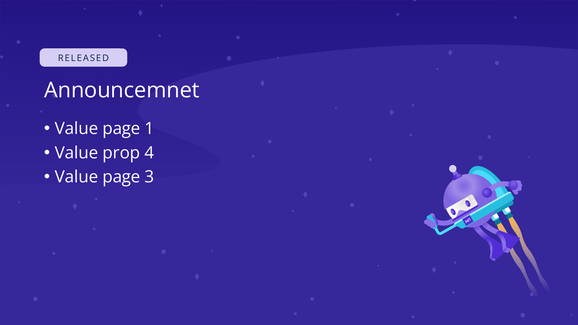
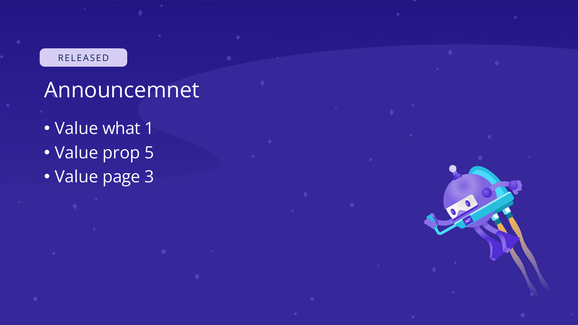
page: page -> what (121, 129)
4: 4 -> 5 (149, 153)
